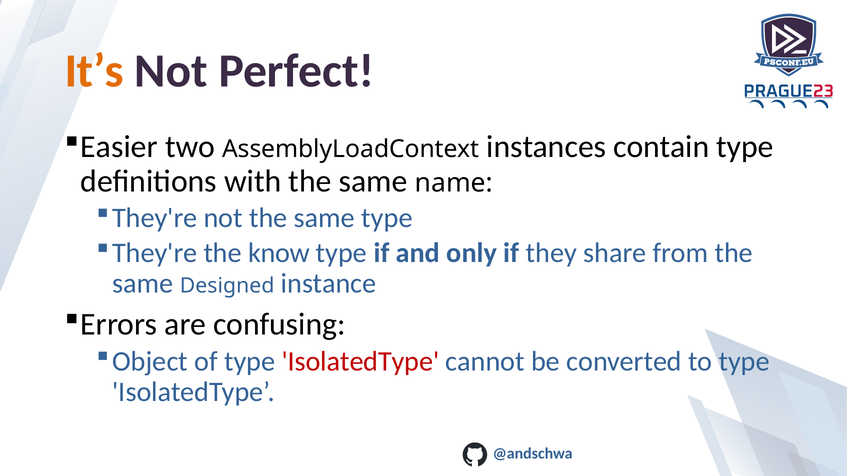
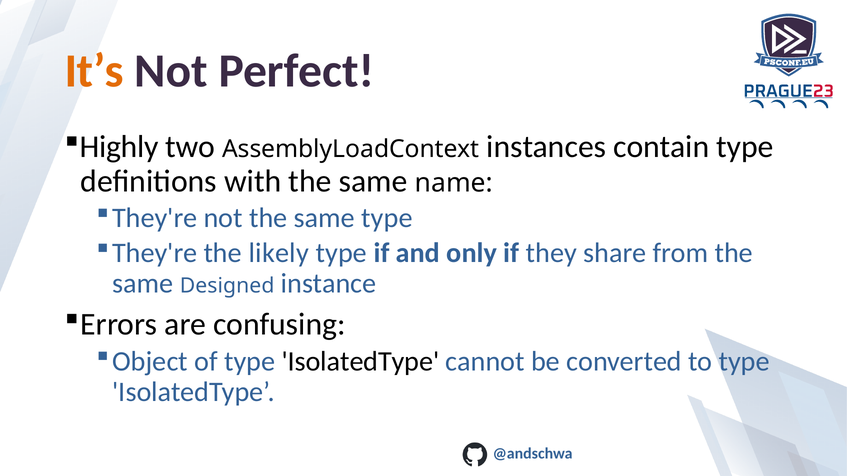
Easier: Easier -> Highly (119, 147)
know: know -> likely (279, 253)
IsolatedType colour: red -> black (360, 362)
